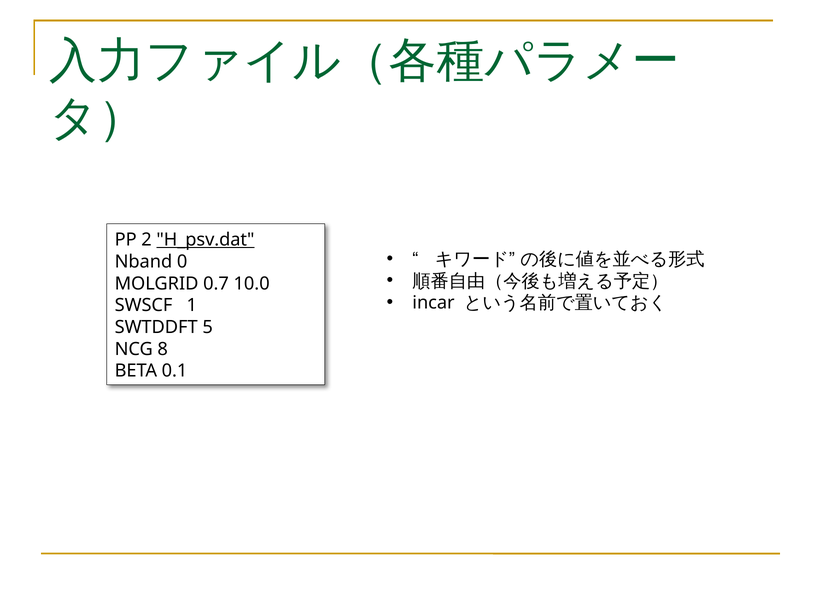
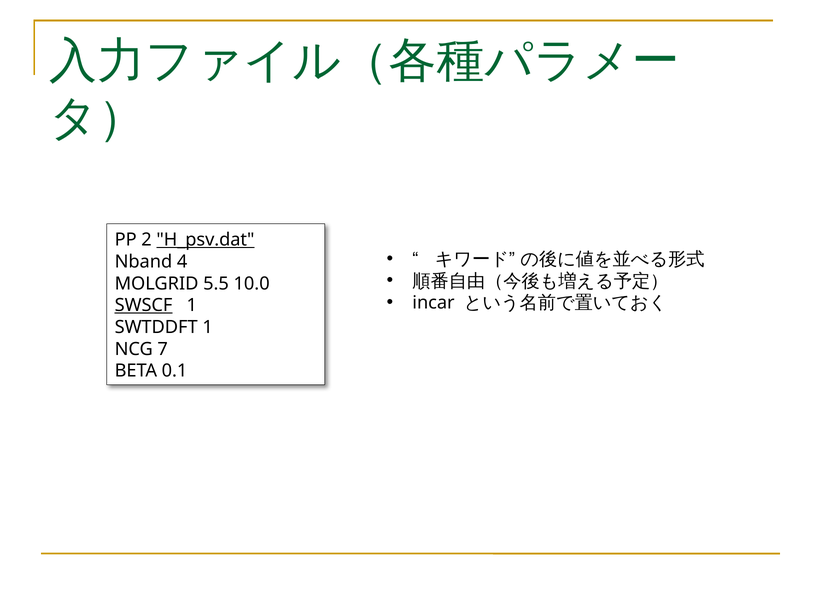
0: 0 -> 4 (182, 262)
0.7: 0.7 -> 5.5 (216, 284)
SWSCF underline: none -> present (144, 306)
SWTDDFT 5: 5 -> 1 (208, 328)
8: 8 -> 7 (163, 350)
